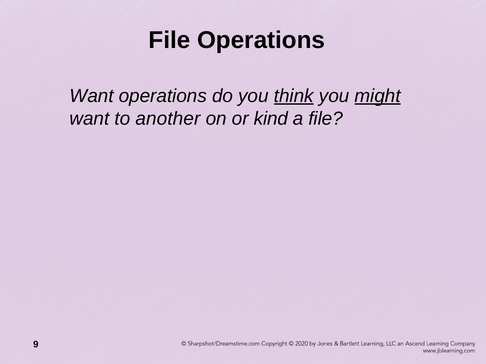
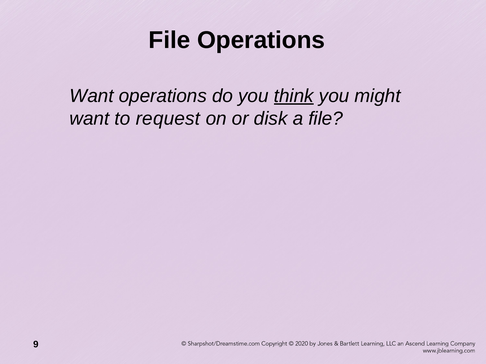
might underline: present -> none (378, 96)
another: another -> request (168, 119)
kind: kind -> disk (271, 119)
